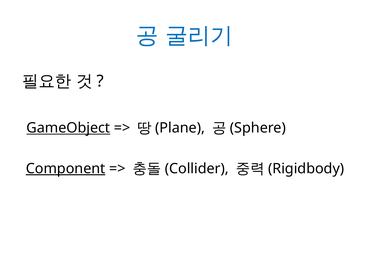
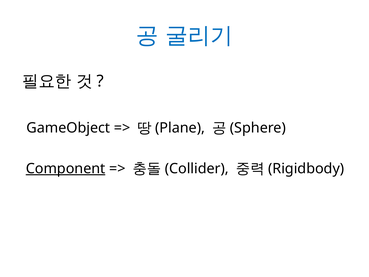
GameObject underline: present -> none (68, 128)
